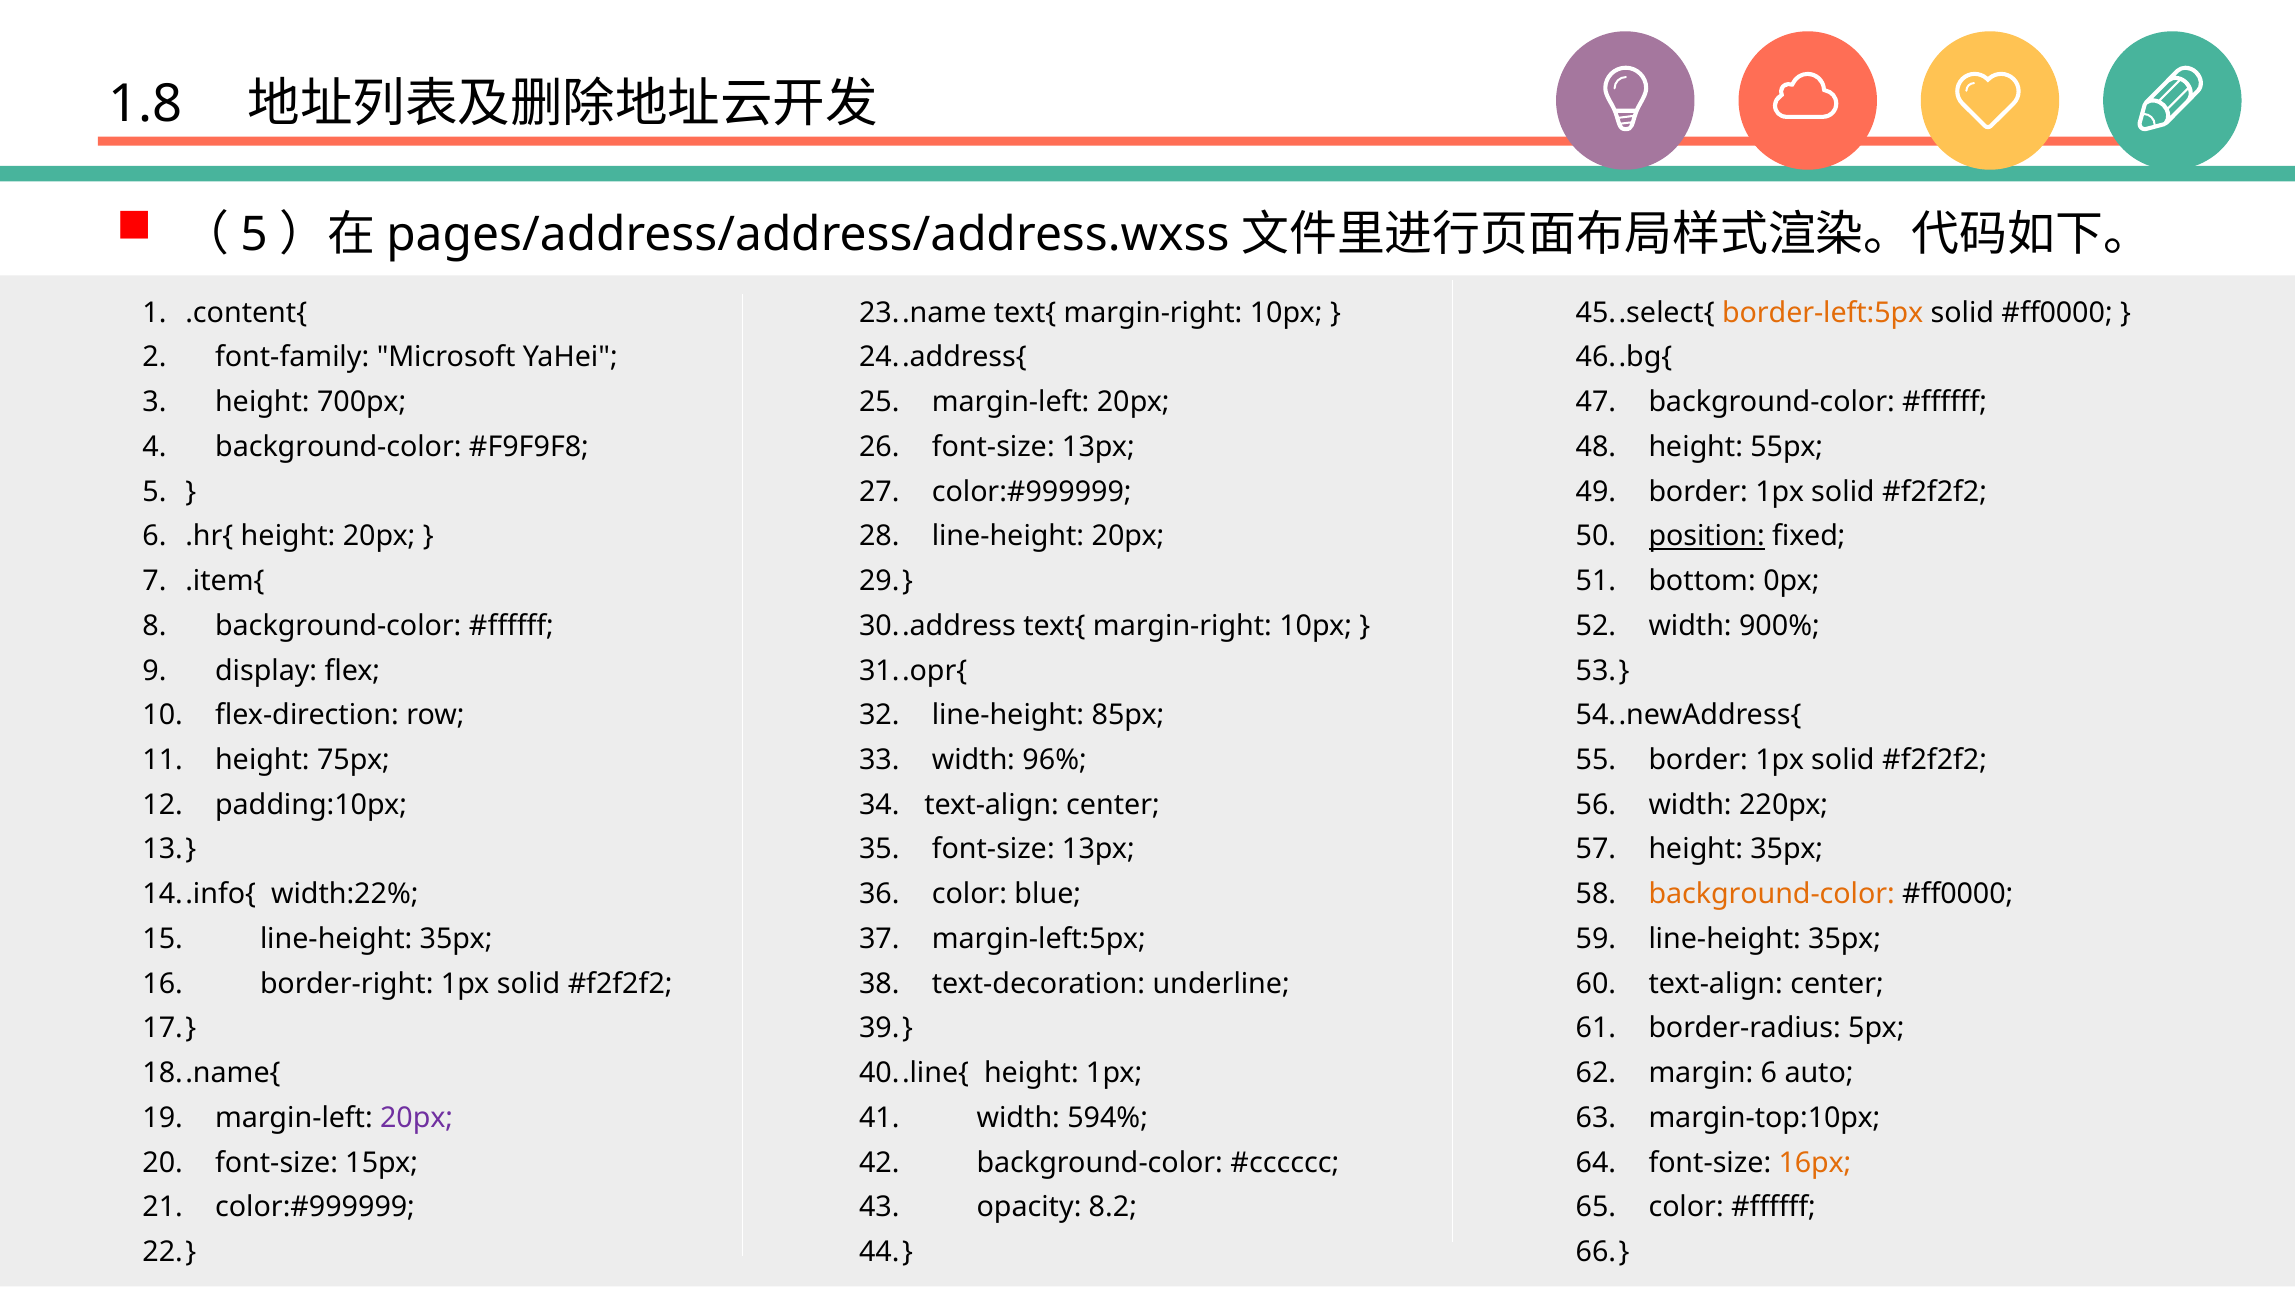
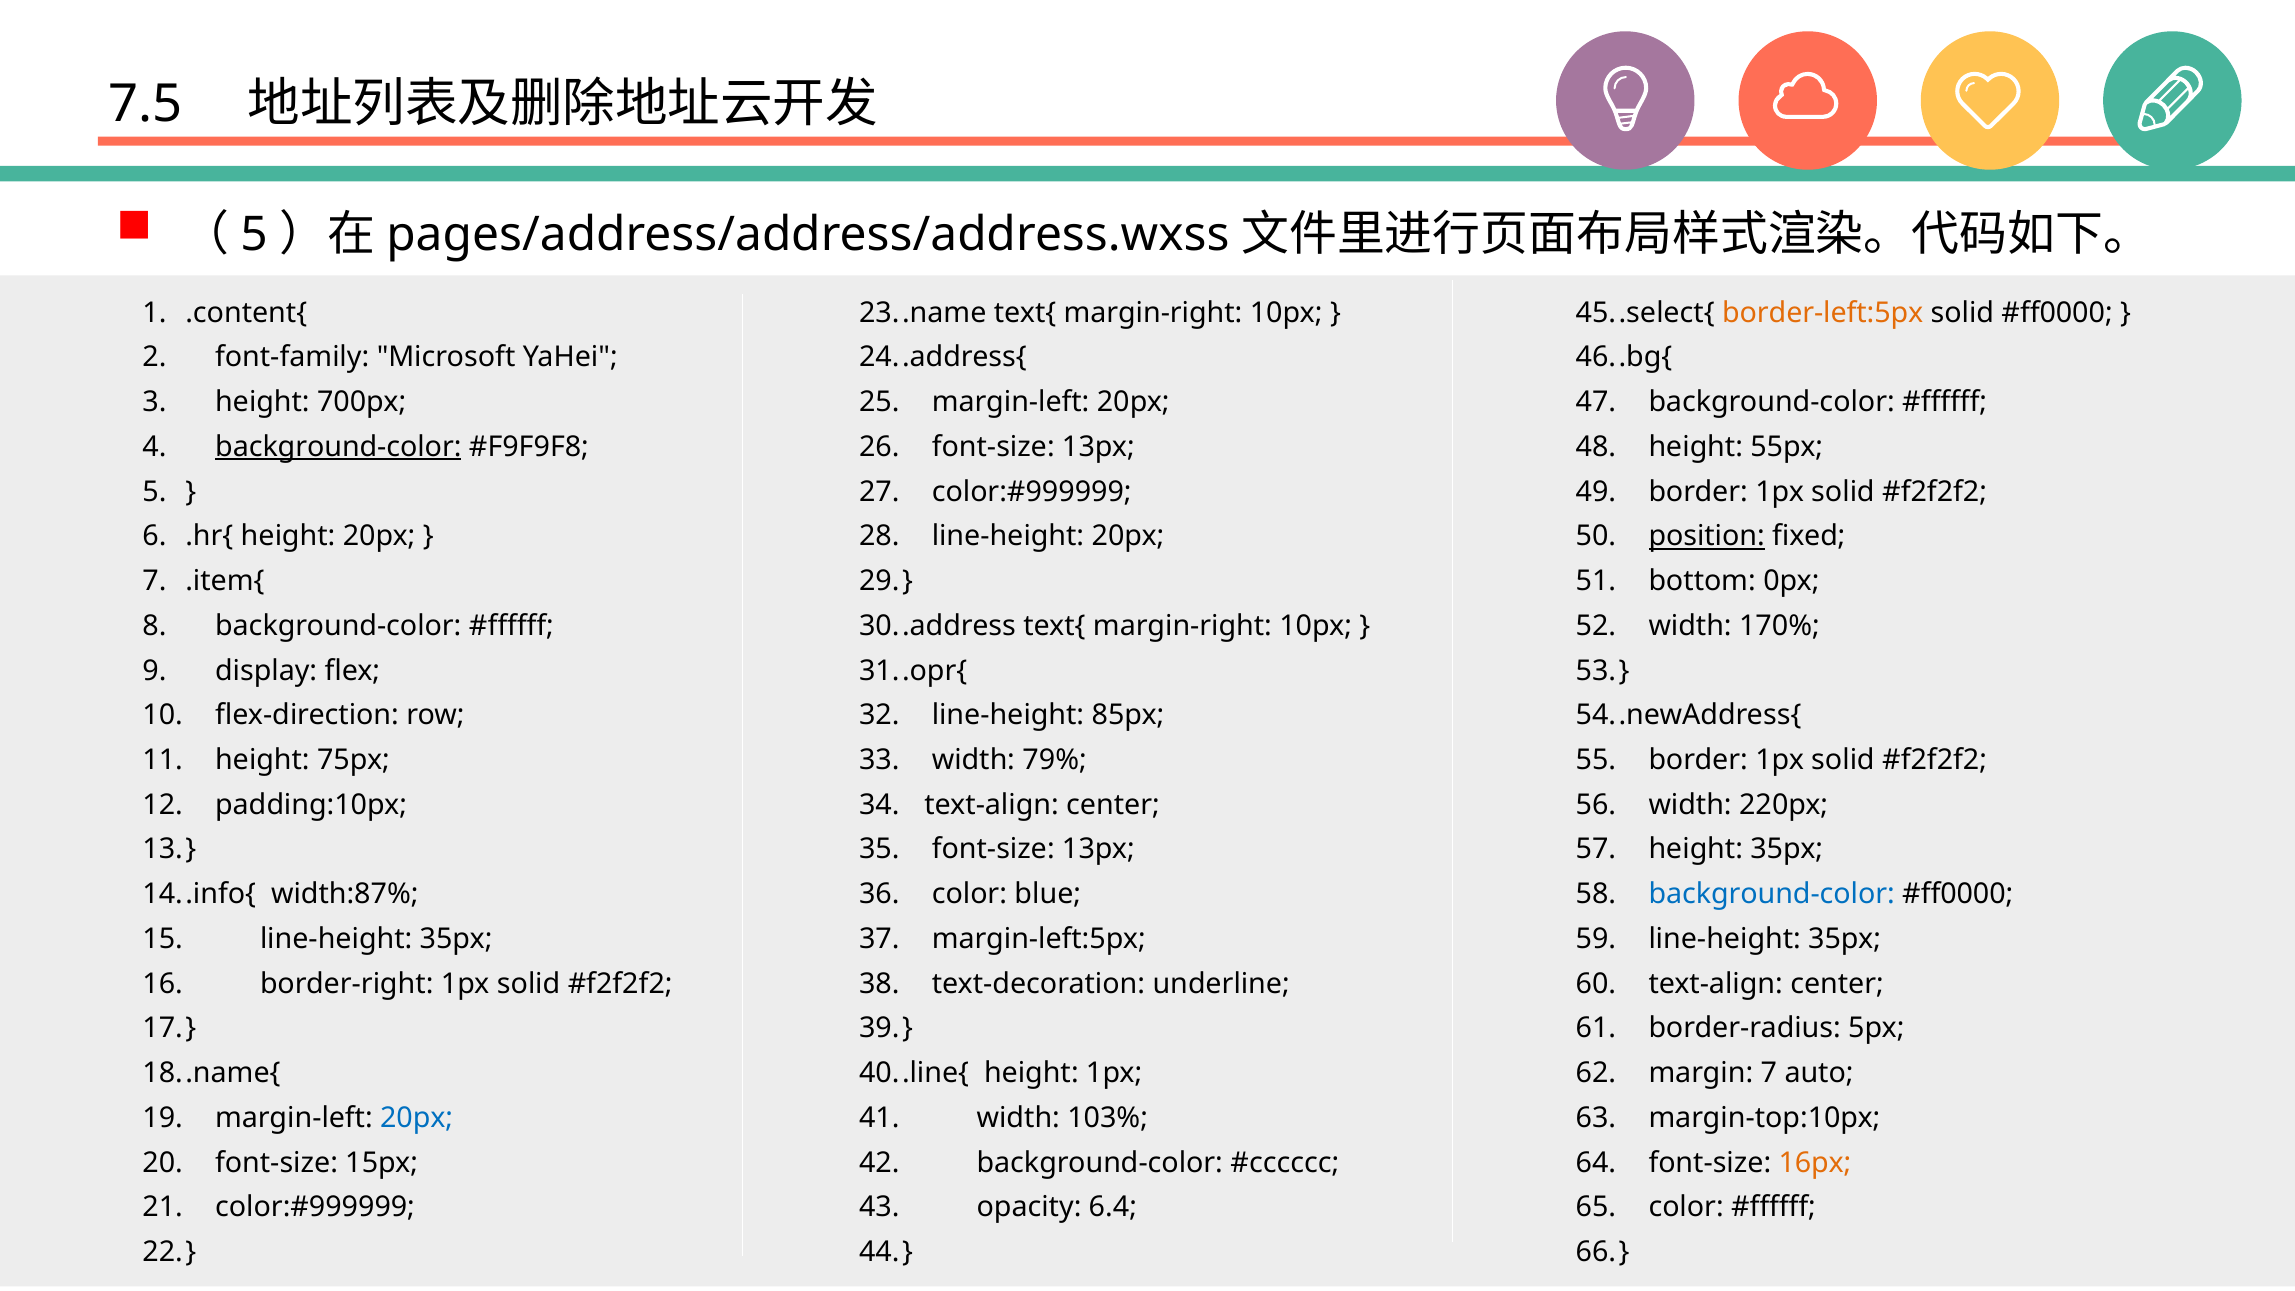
1.8: 1.8 -> 7.5 (146, 104)
background-color underline: none -> present (338, 447)
900%: 900% -> 170% (1779, 626)
96%: 96% -> 79% (1055, 760)
width:22%: width:22% -> width:87% (345, 894)
background-color colour: orange -> blue (1772, 894)
margin 6: 6 -> 7 (1769, 1073)
20px colour: purple -> blue (417, 1118)
594%: 594% -> 103% (1108, 1118)
8.2: 8.2 -> 6.4 (1113, 1207)
